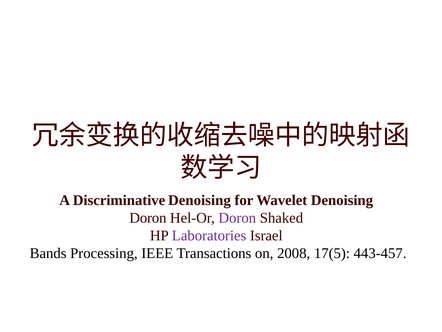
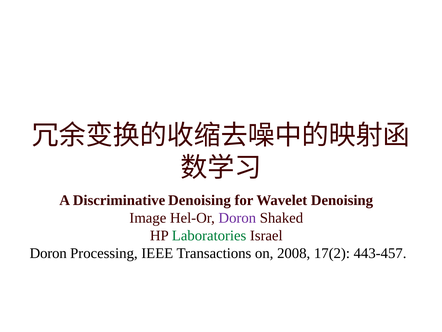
Doron: Doron -> Image (148, 218)
Laboratories colour: purple -> green (209, 235)
Bands: Bands -> Doron (48, 253)
17(5: 17(5 -> 17(2 (332, 253)
